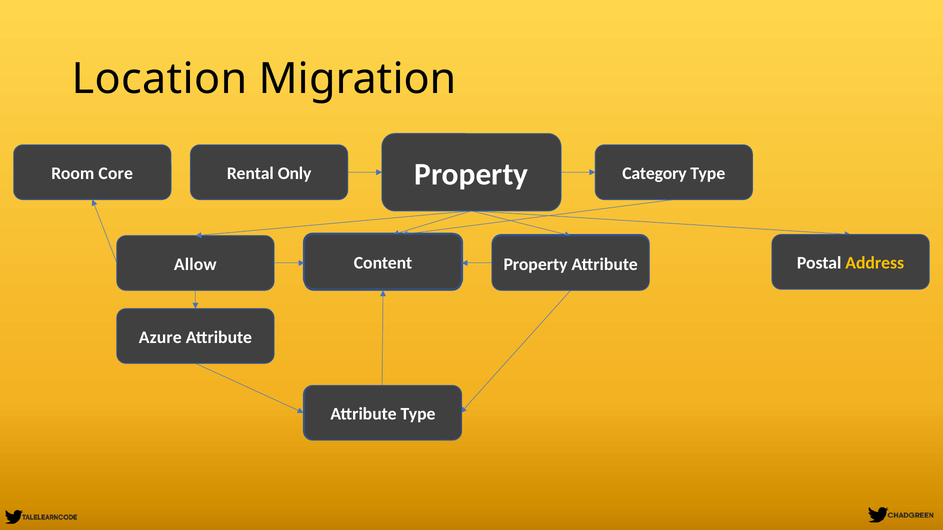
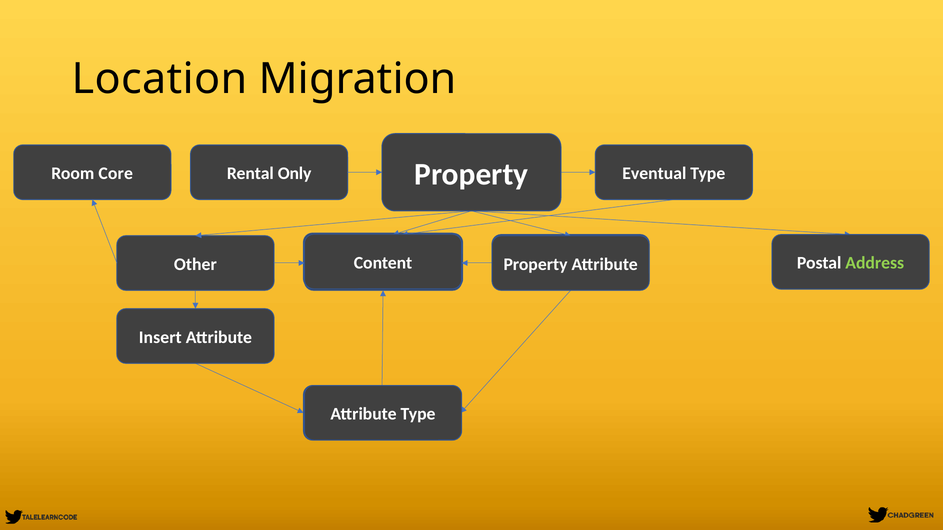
Category: Category -> Eventual (654, 174)
Address colour: yellow -> light green (875, 263)
Allow: Allow -> Other (195, 264)
Azure: Azure -> Insert (160, 337)
